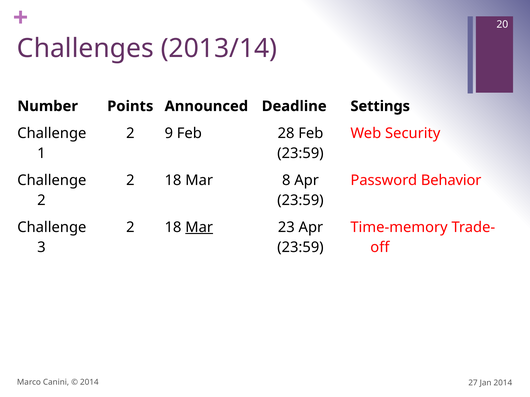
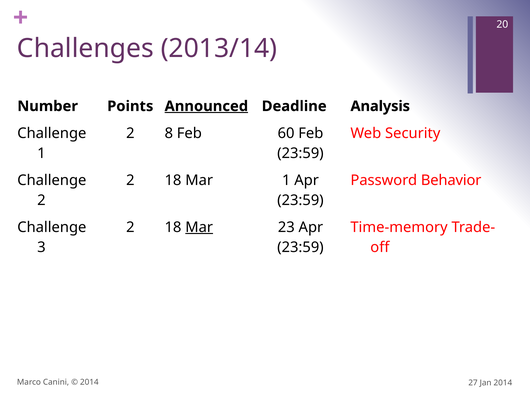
Announced underline: none -> present (206, 106)
Settings: Settings -> Analysis (380, 106)
9: 9 -> 8 (169, 133)
28: 28 -> 60 (286, 133)
Mar 8: 8 -> 1 (286, 180)
